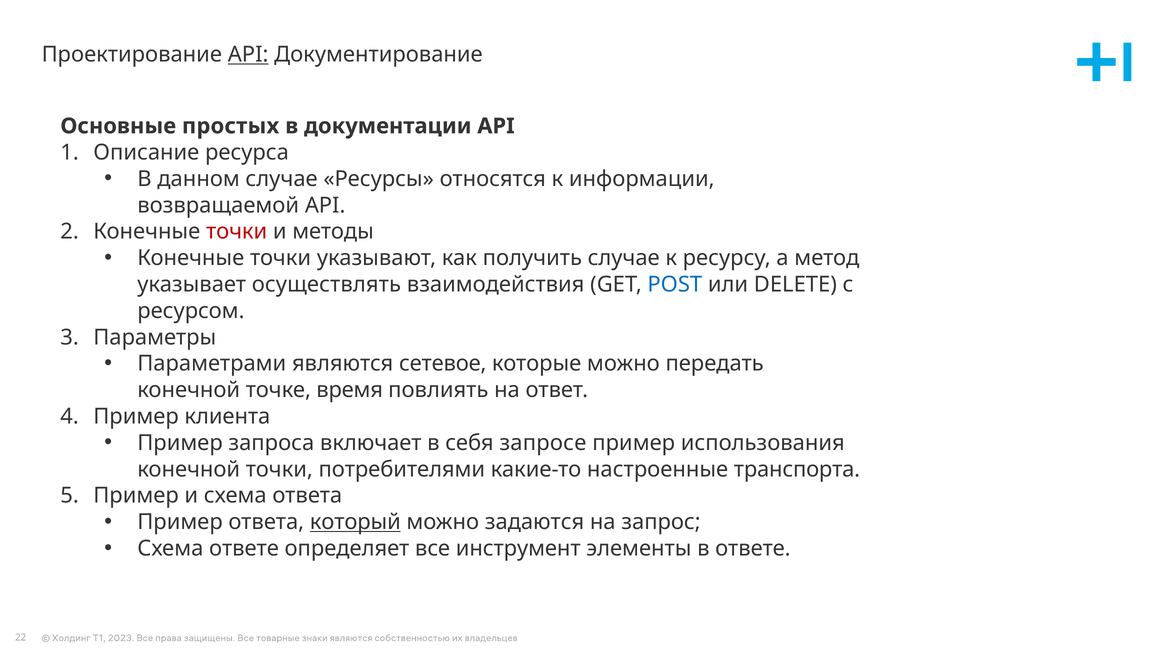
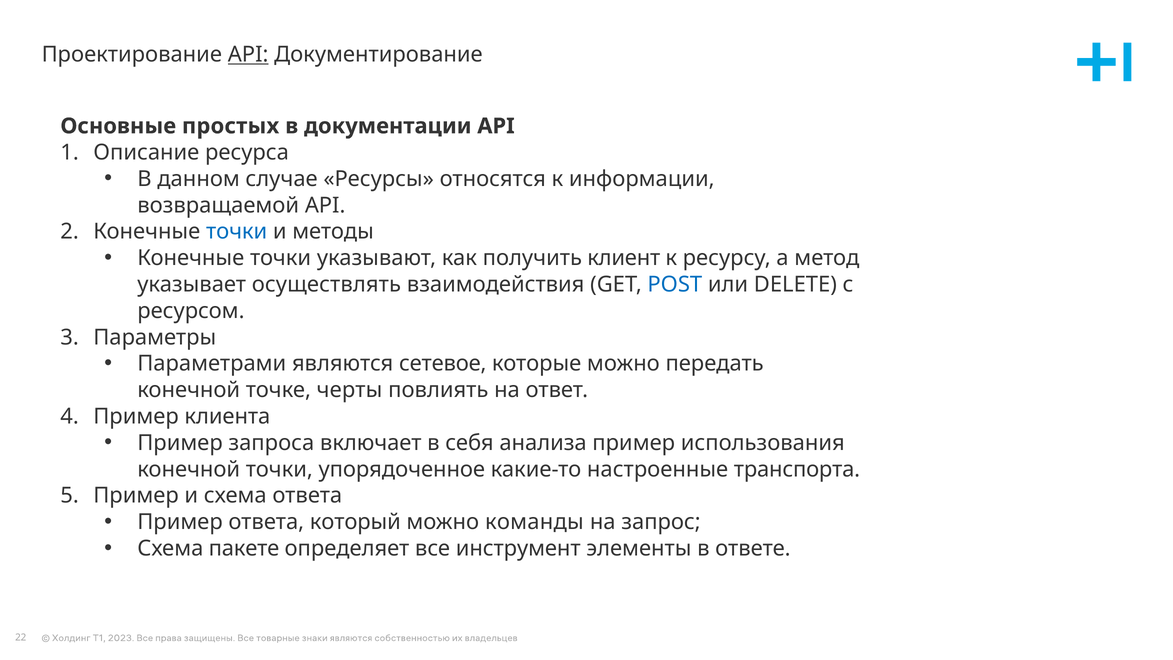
точки colour: red -> blue (237, 232)
получить случае: случае -> клиент (624, 258)
время: время -> черты (349, 390)
запросе: запросе -> анализа (543, 443)
потребителями: потребителями -> упорядоченное (402, 469)
который underline: present -> none (355, 522)
задаются: задаются -> команды (534, 522)
Схема ответе: ответе -> пакете (244, 548)
